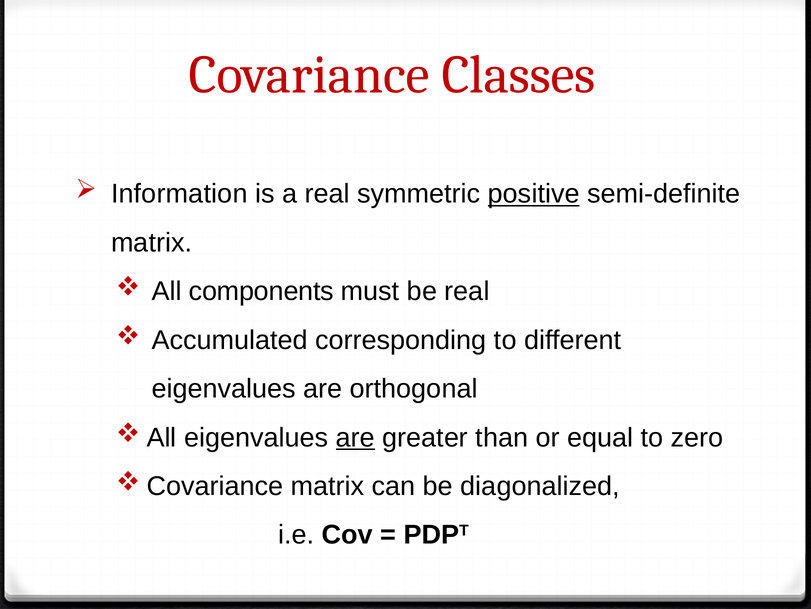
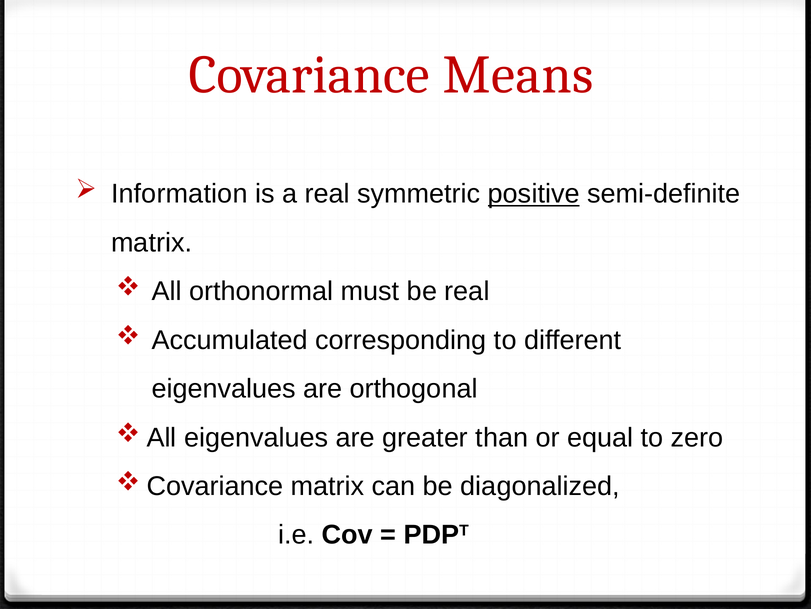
Classes: Classes -> Means (518, 75)
components: components -> orthonormal (261, 291)
are underline: present -> none (355, 437)
